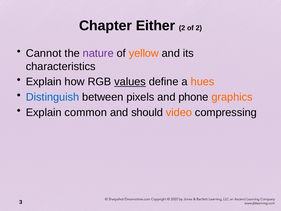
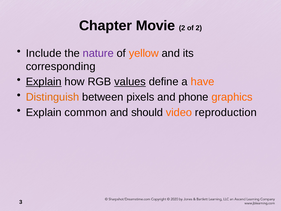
Either: Either -> Movie (156, 26)
Cannot: Cannot -> Include (44, 53)
characteristics: characteristics -> corresponding (61, 66)
Explain underline: none -> present (44, 82)
hues: hues -> have (203, 82)
Distinguish colour: blue -> orange (53, 97)
compressing: compressing -> reproduction (226, 112)
